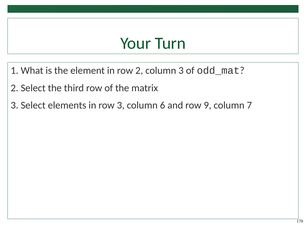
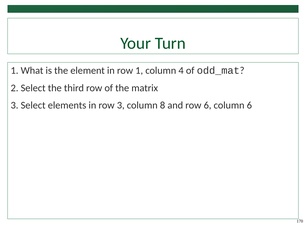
row 2: 2 -> 1 (139, 71)
column 3: 3 -> 4 (181, 71)
6: 6 -> 8 (163, 105)
row 9: 9 -> 6 (208, 105)
column 7: 7 -> 6 (249, 105)
